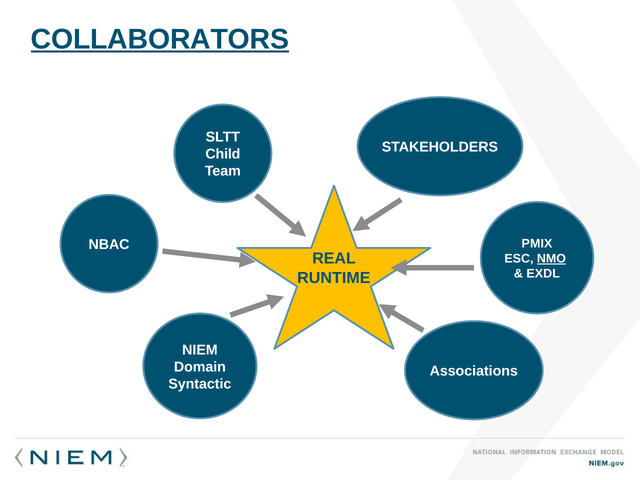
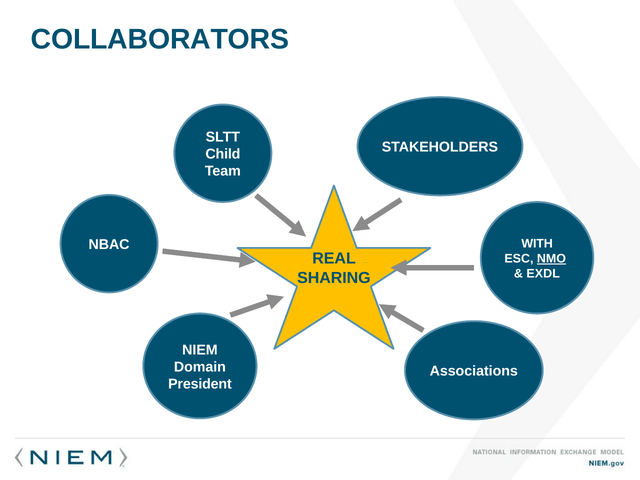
COLLABORATORS underline: present -> none (160, 39)
PMIX: PMIX -> WITH (537, 244)
RUNTIME: RUNTIME -> SHARING (334, 278)
Syntactic: Syntactic -> President (200, 384)
